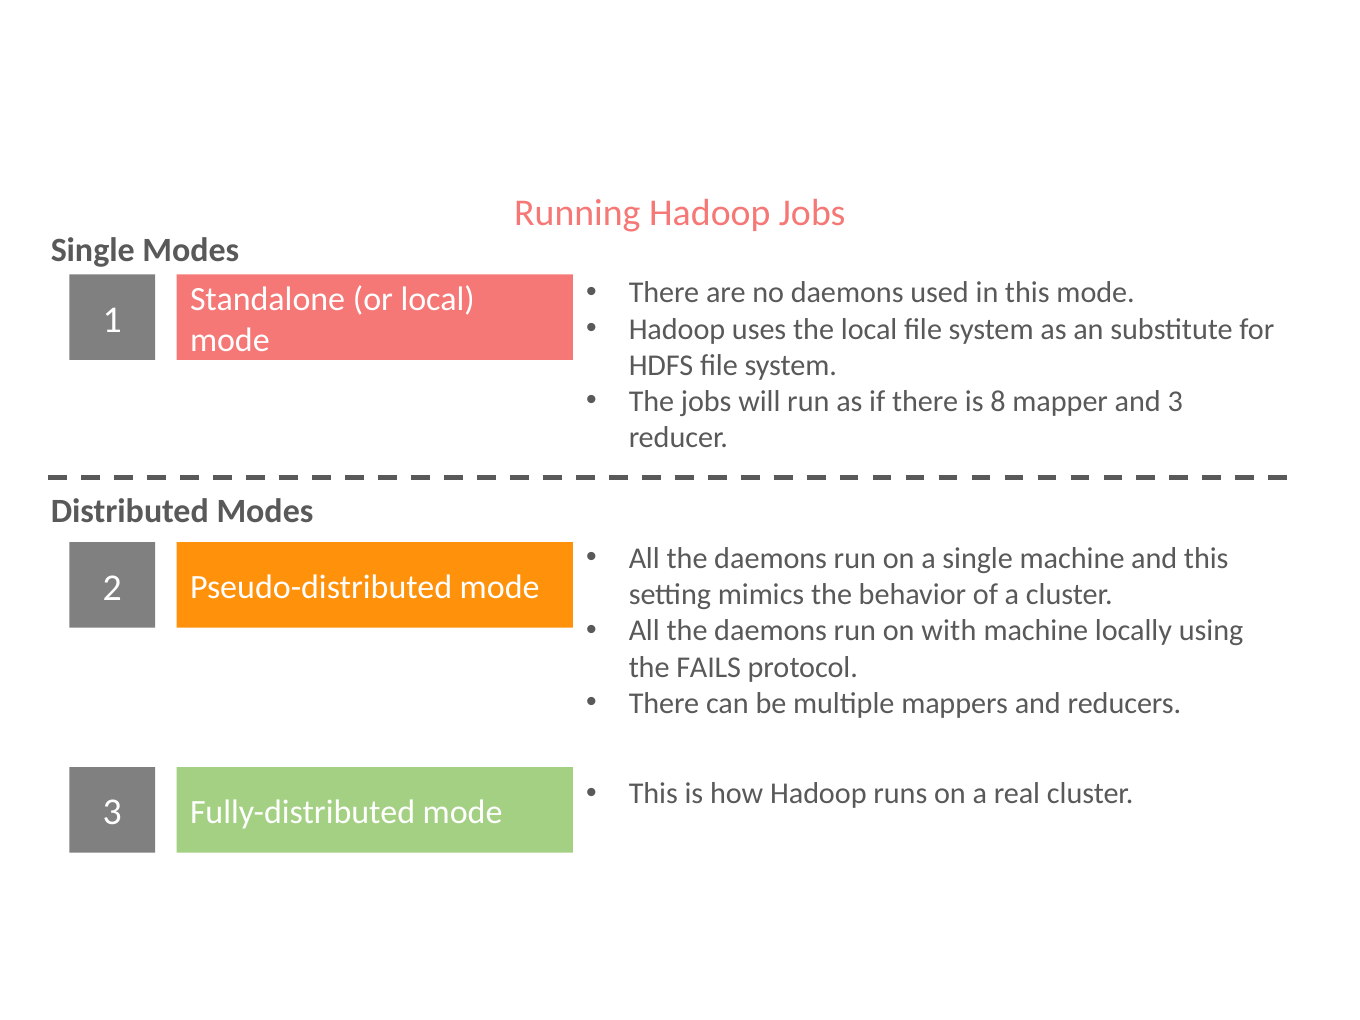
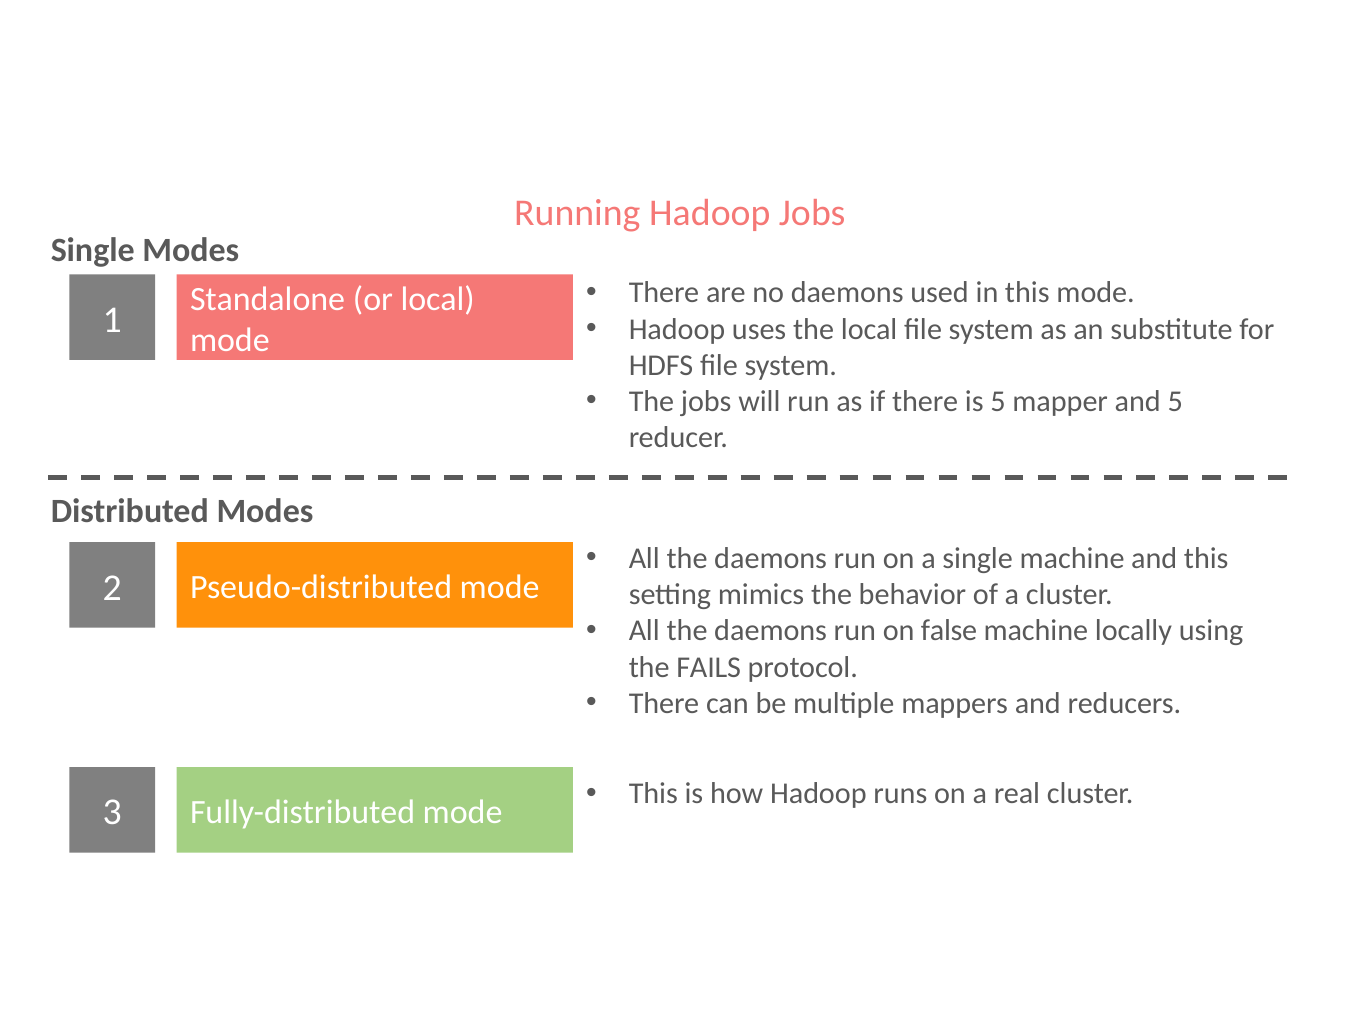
is 8: 8 -> 5 (998, 402)
and 3: 3 -> 5 (1175, 402)
with: with -> false (949, 631)
